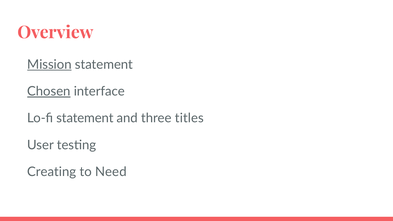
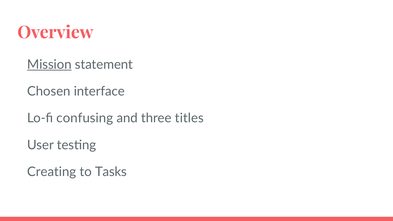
Chosen underline: present -> none (49, 91)
Lo-fi statement: statement -> confusing (85, 118)
Need: Need -> Tasks (111, 172)
